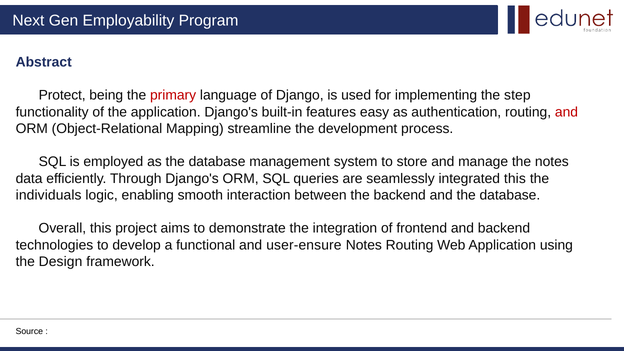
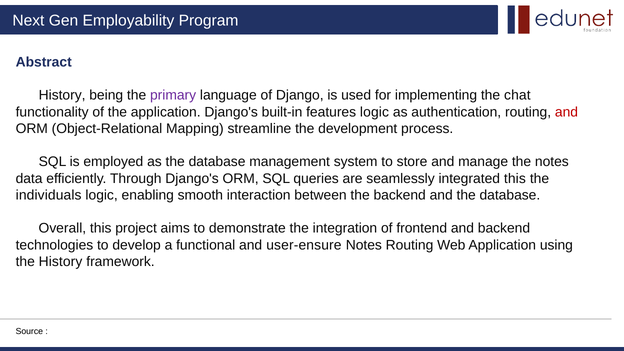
Protect: Protect -> History (62, 95)
primary colour: red -> purple (173, 95)
step: step -> chat (517, 95)
features easy: easy -> logic (374, 112)
the Design: Design -> History (61, 262)
